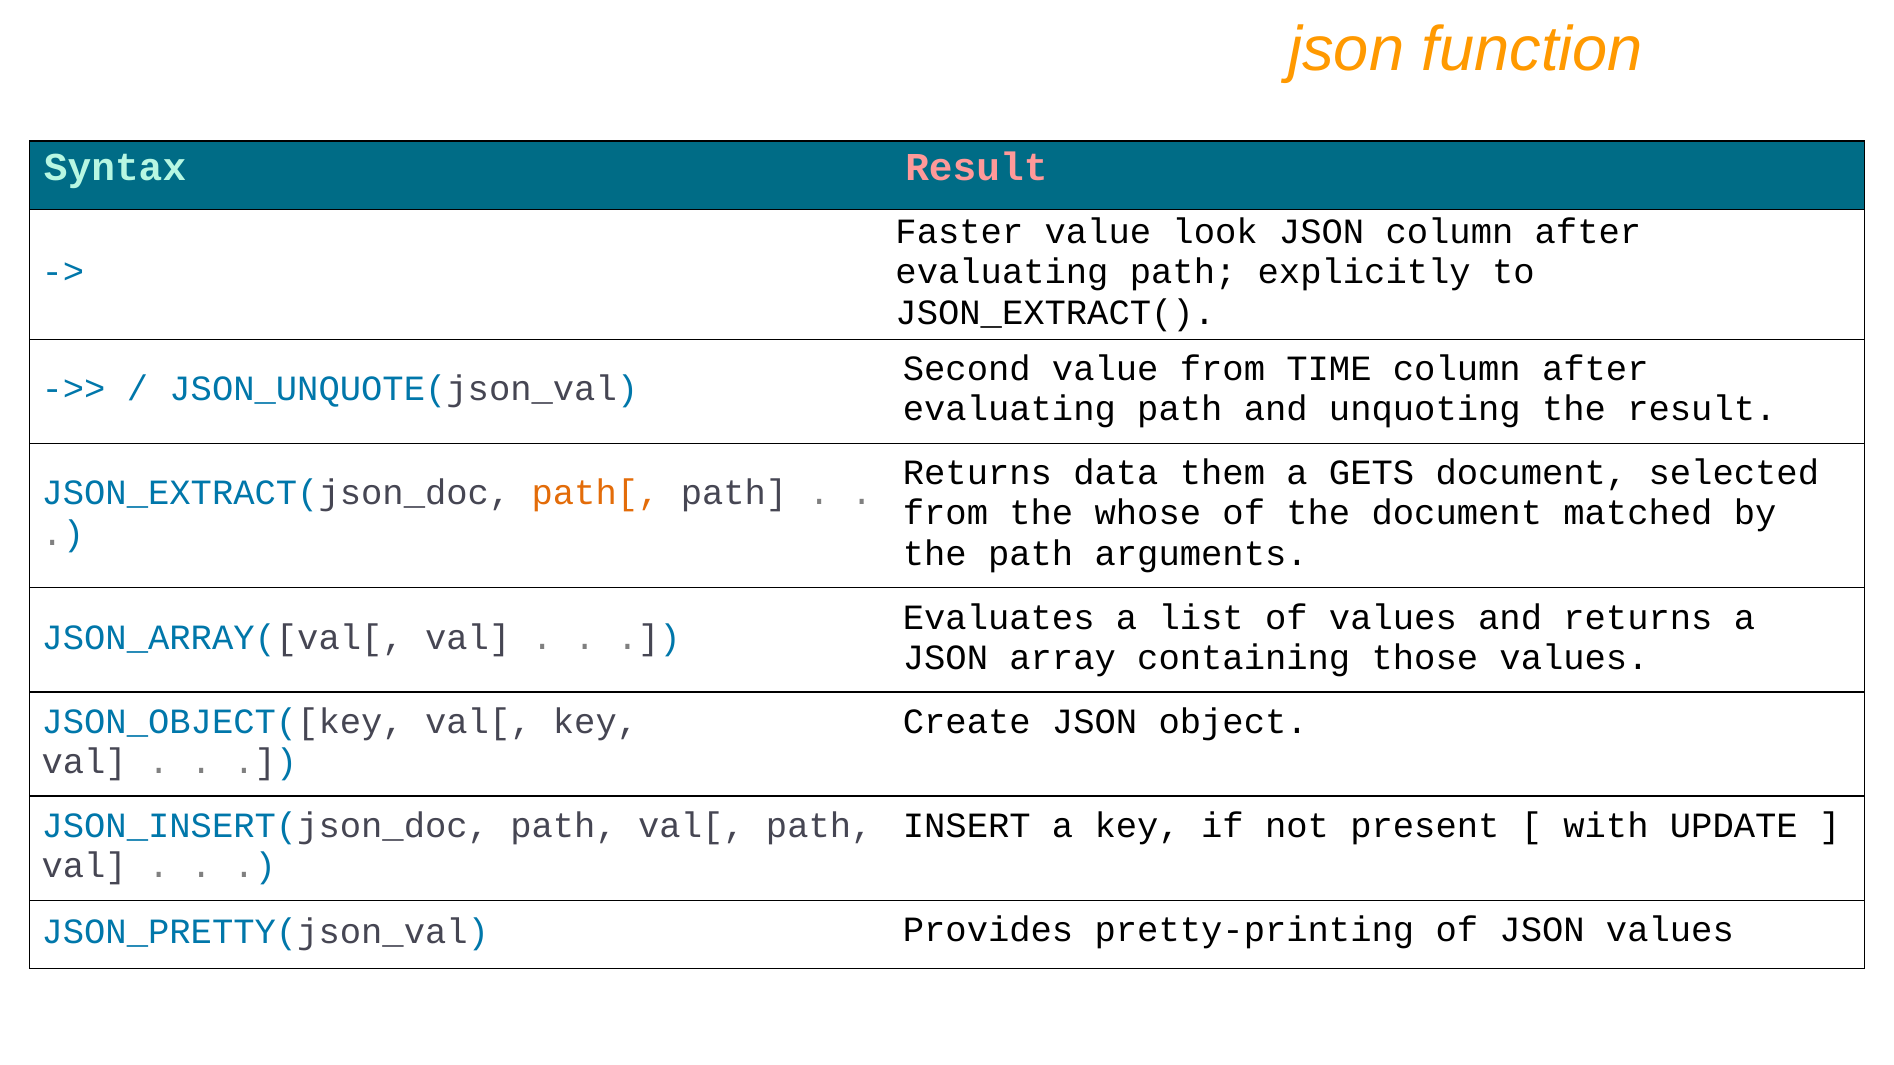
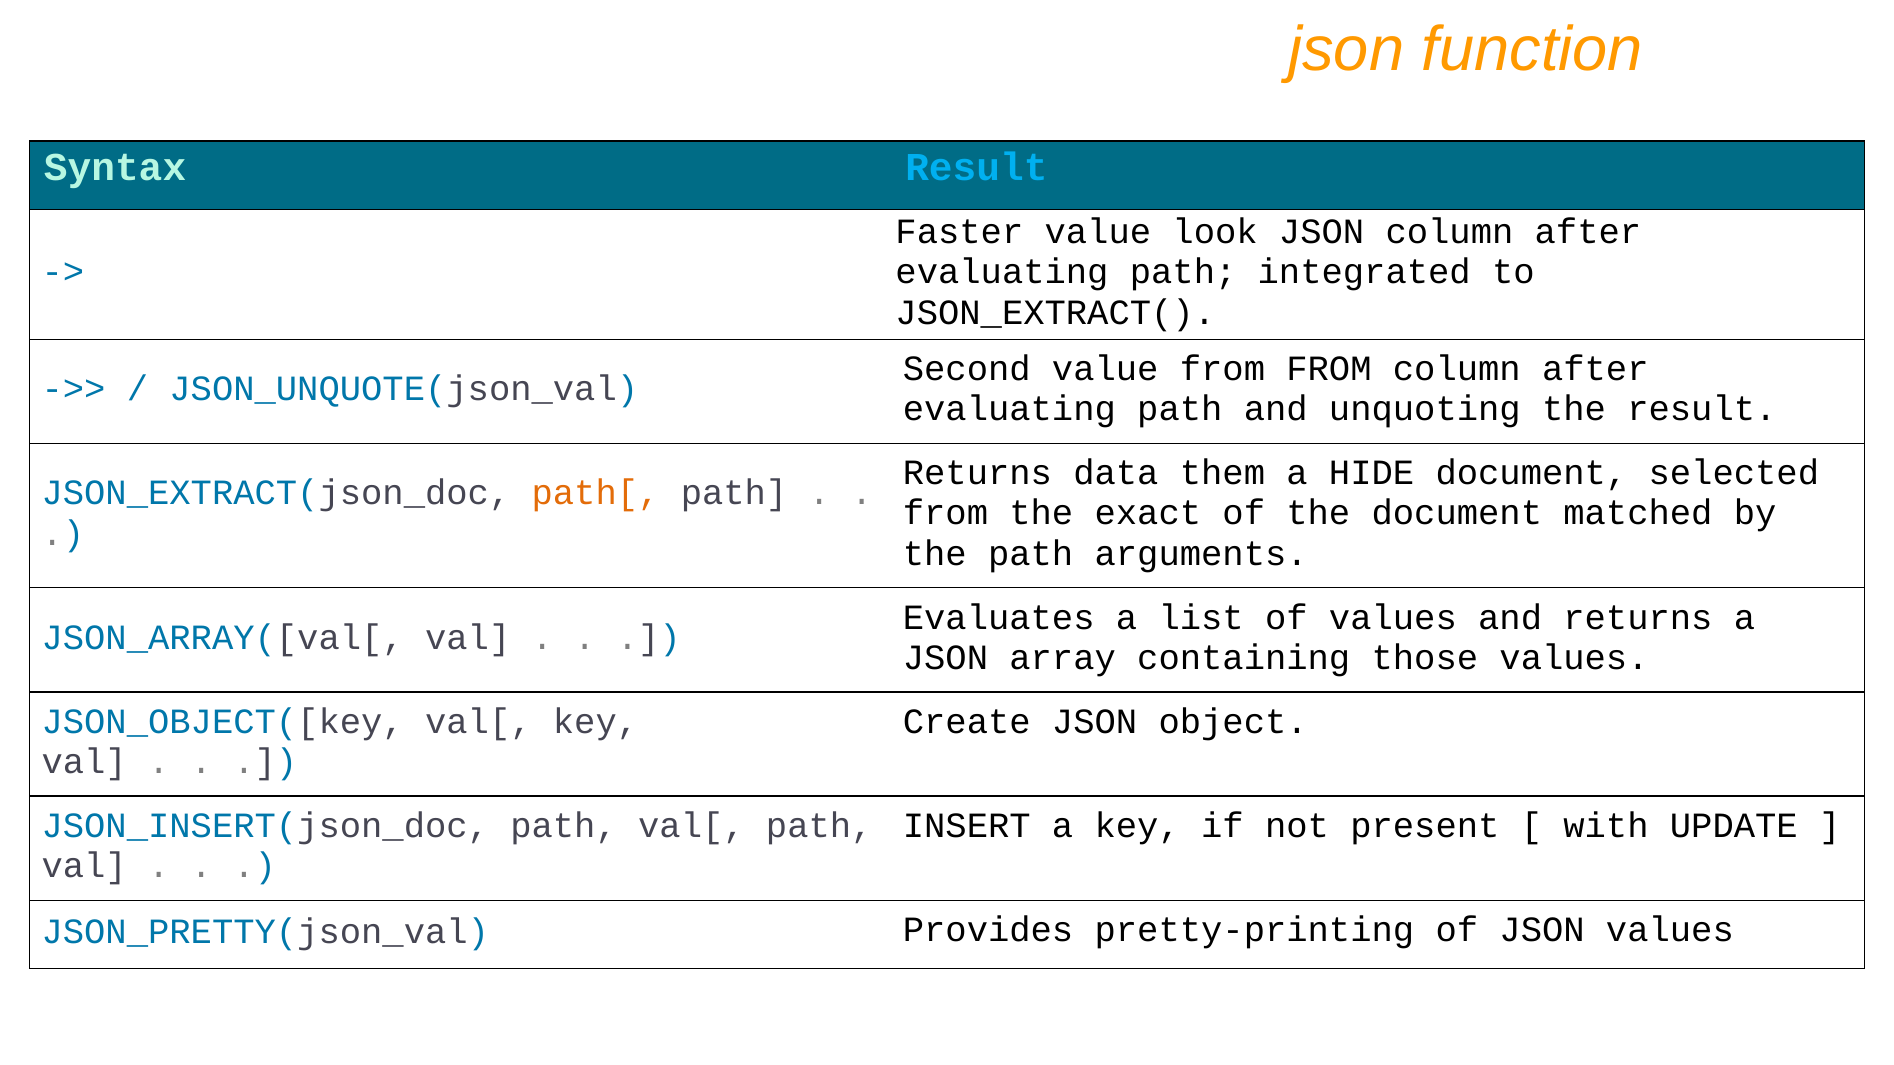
Result colour: pink -> light blue (976, 168)
explicitly: explicitly -> integrated (1364, 272)
from TIME: TIME -> FROM (1329, 369)
GETS: GETS -> HIDE (1372, 473)
whose: whose -> exact (1148, 513)
